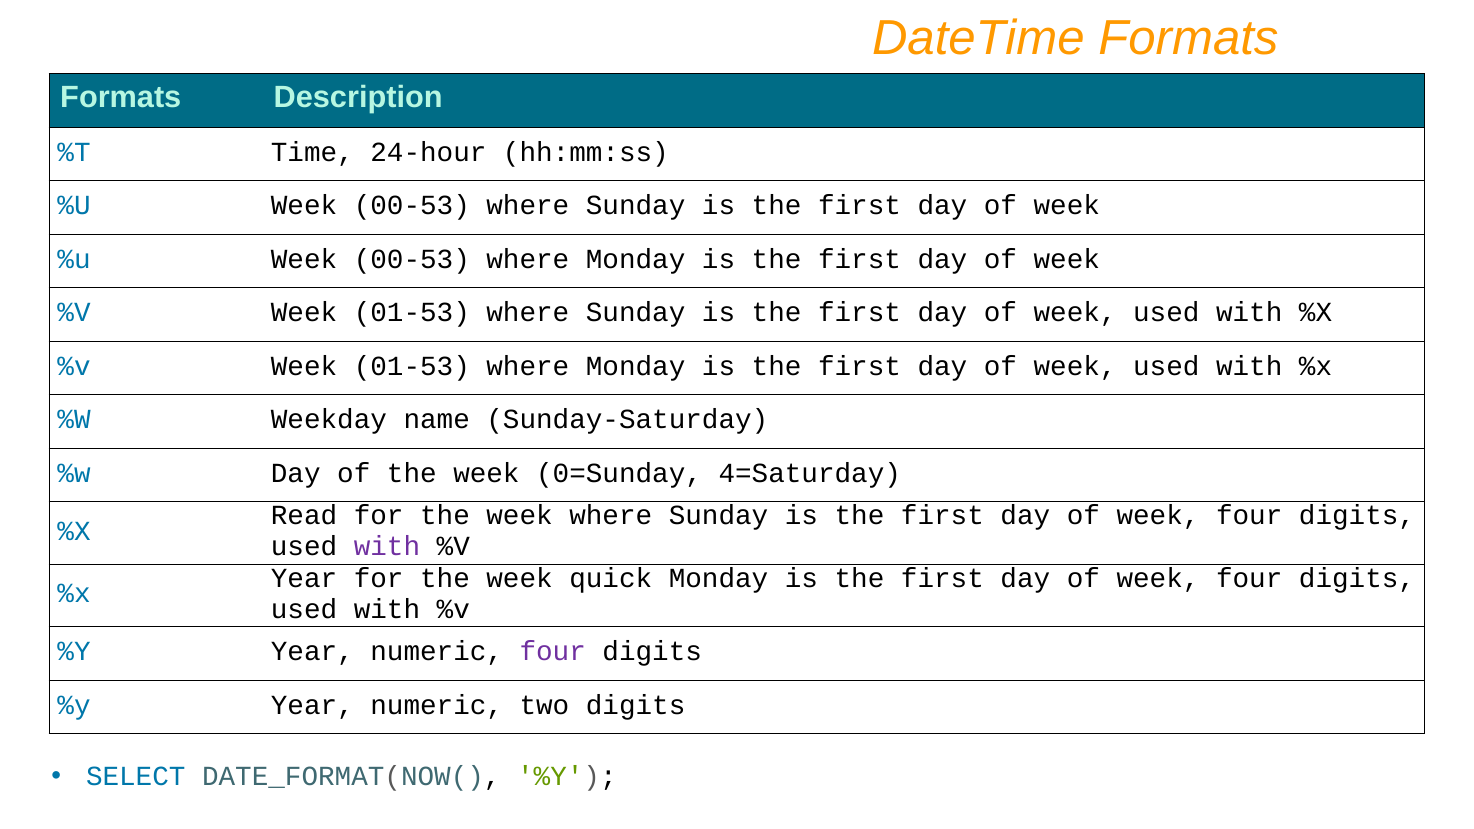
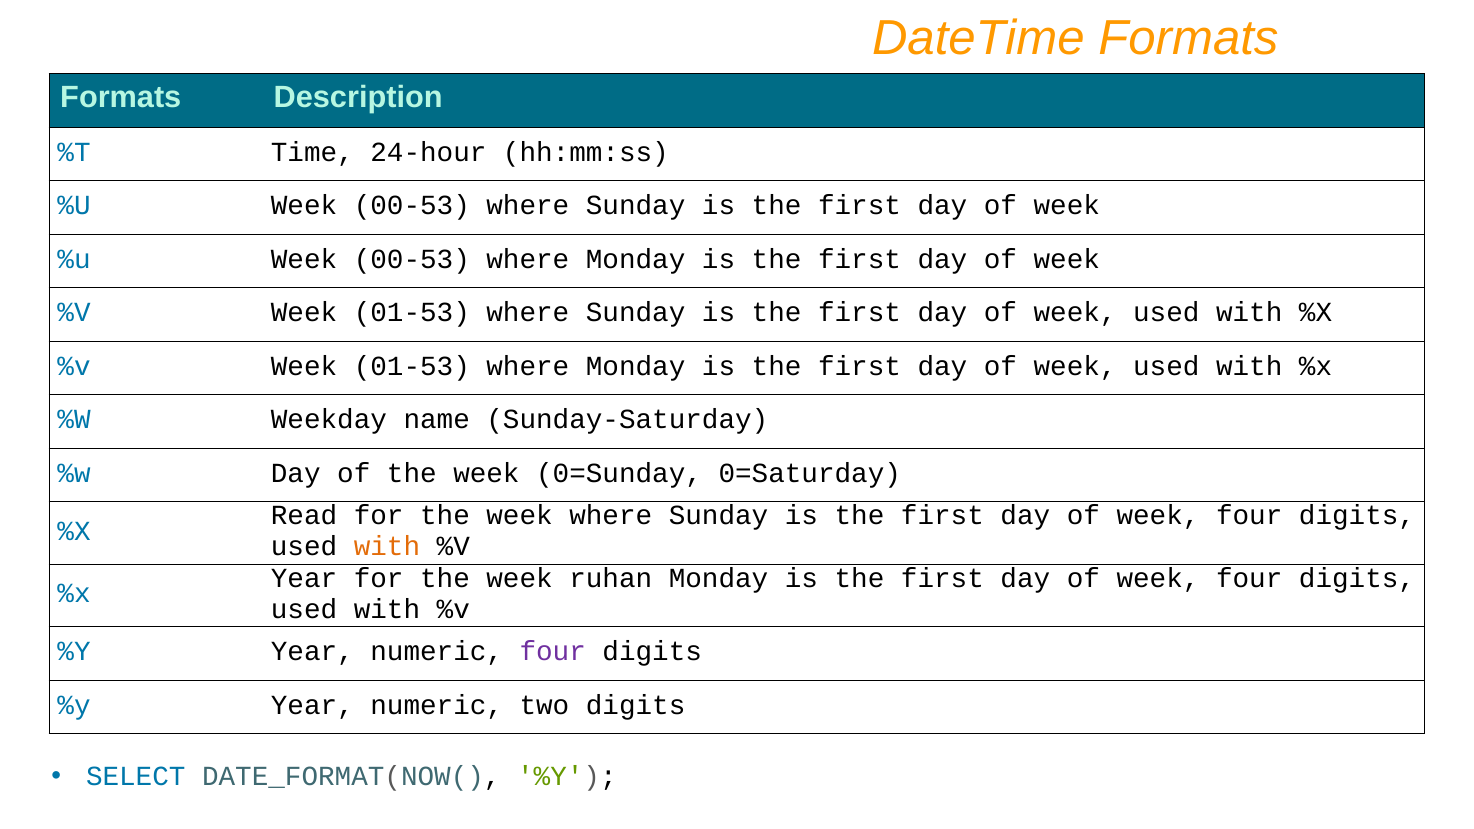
4=Saturday: 4=Saturday -> 0=Saturday (810, 473)
with colour: purple -> orange (387, 547)
quick: quick -> ruhan (611, 578)
